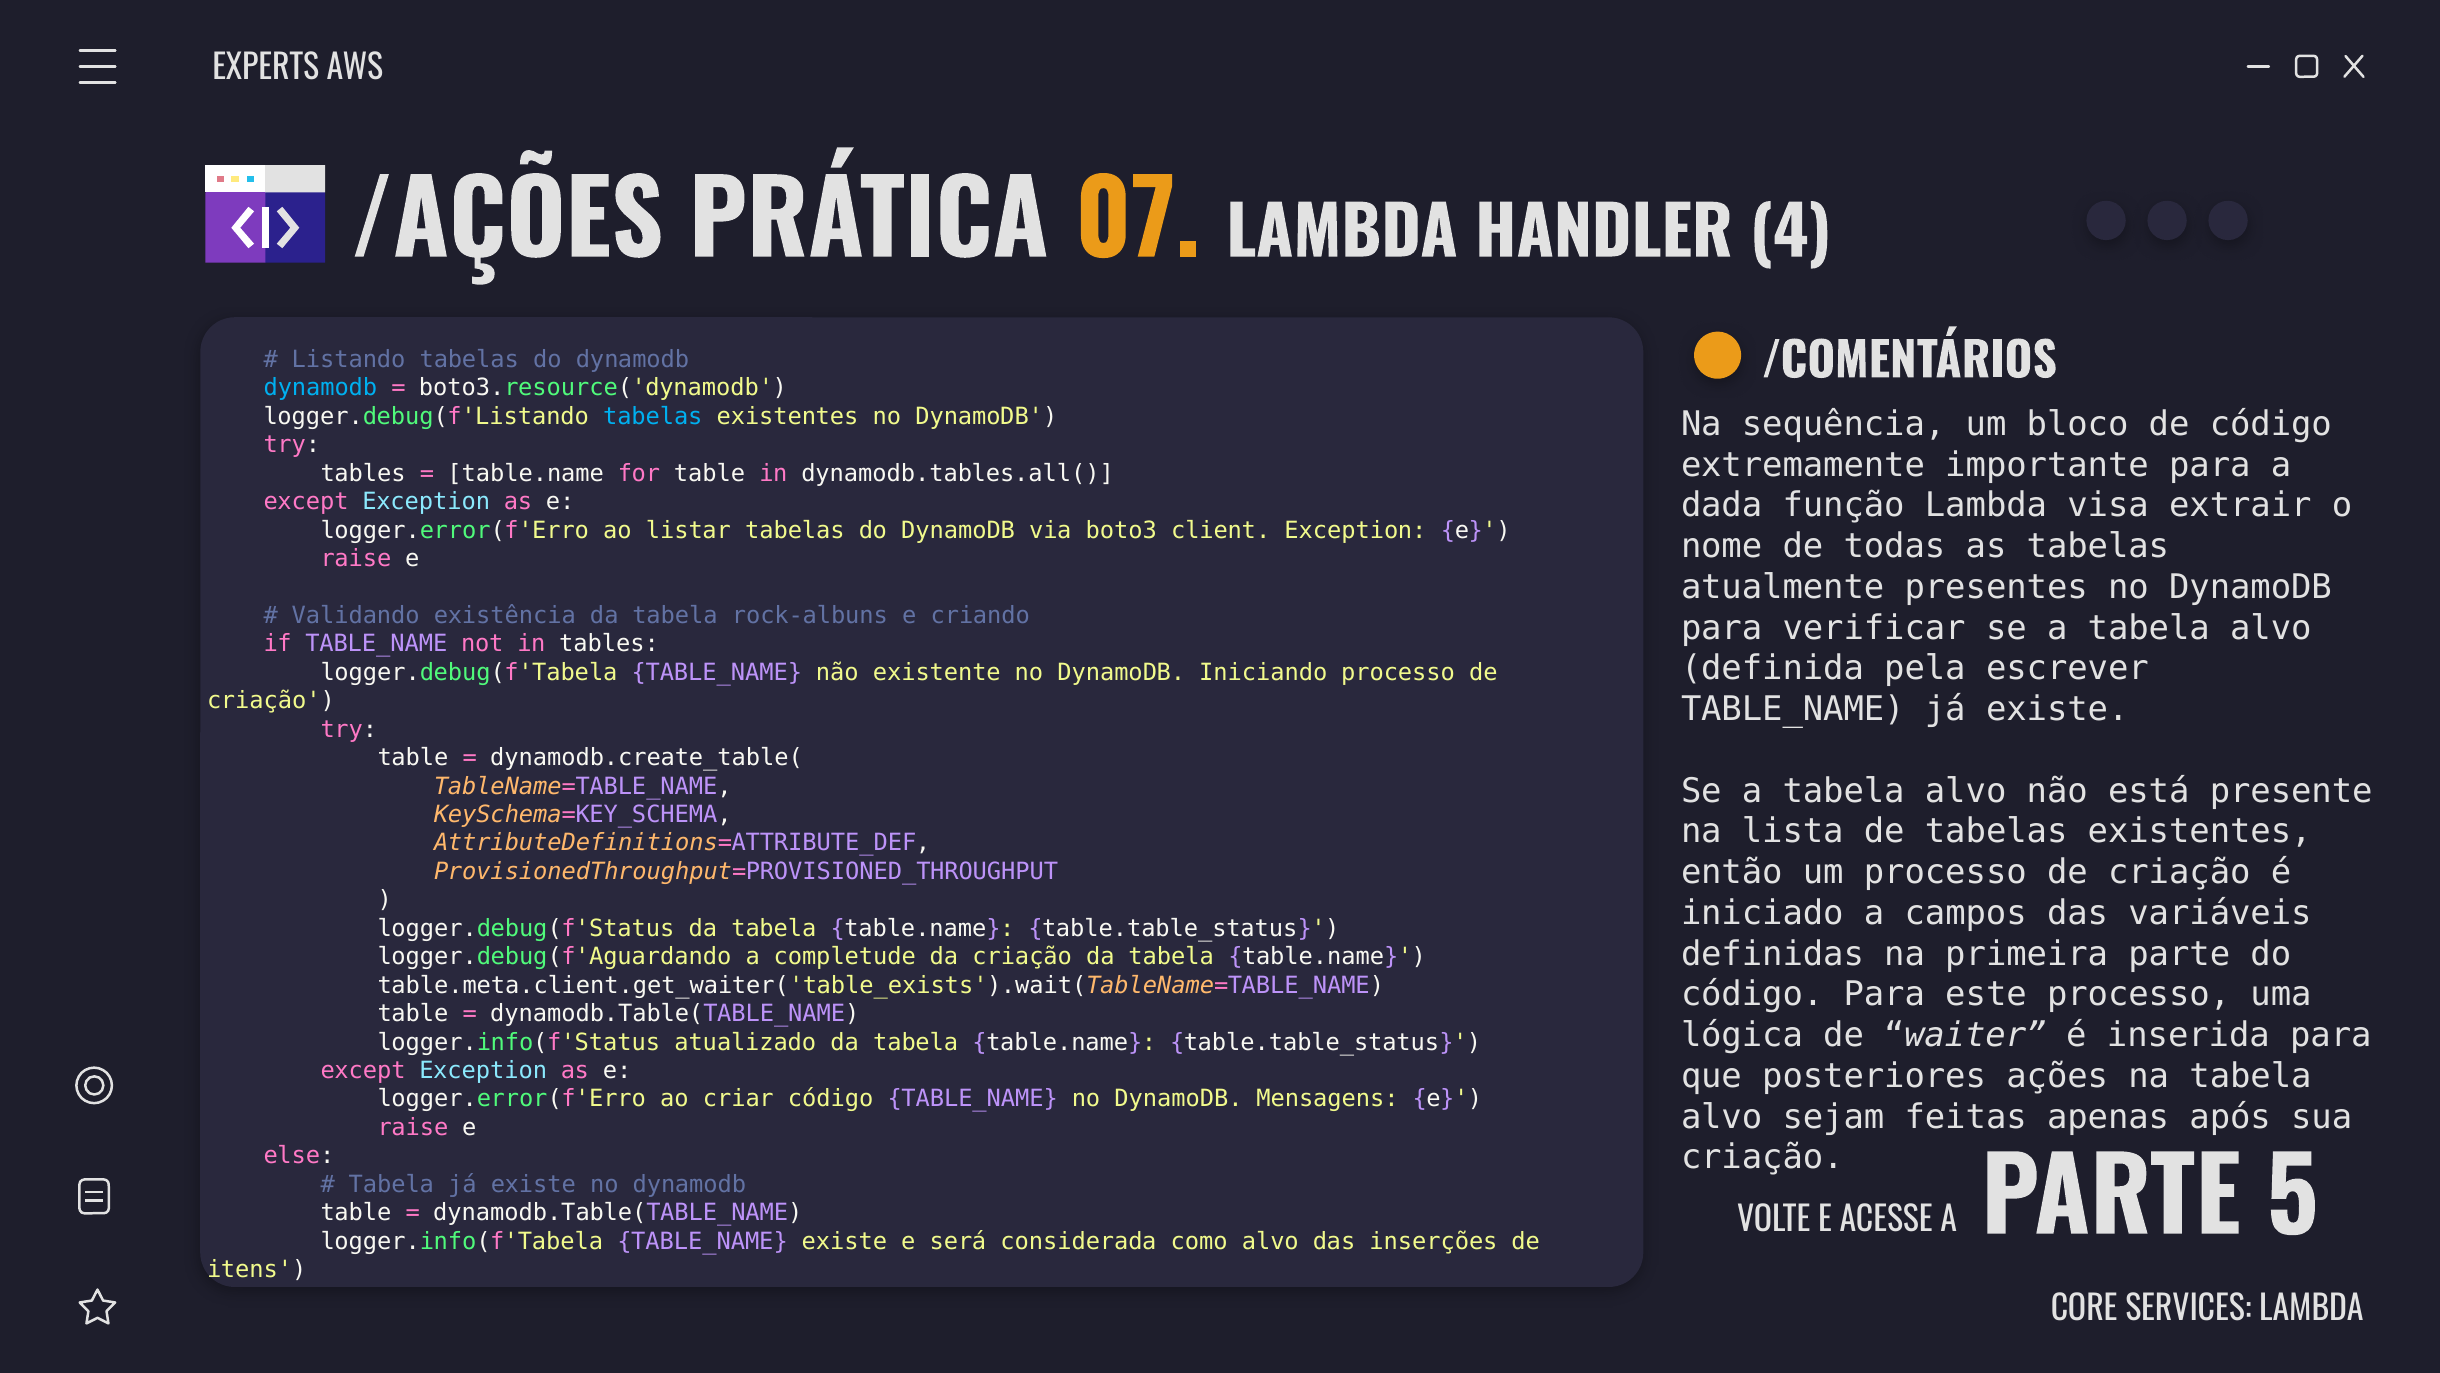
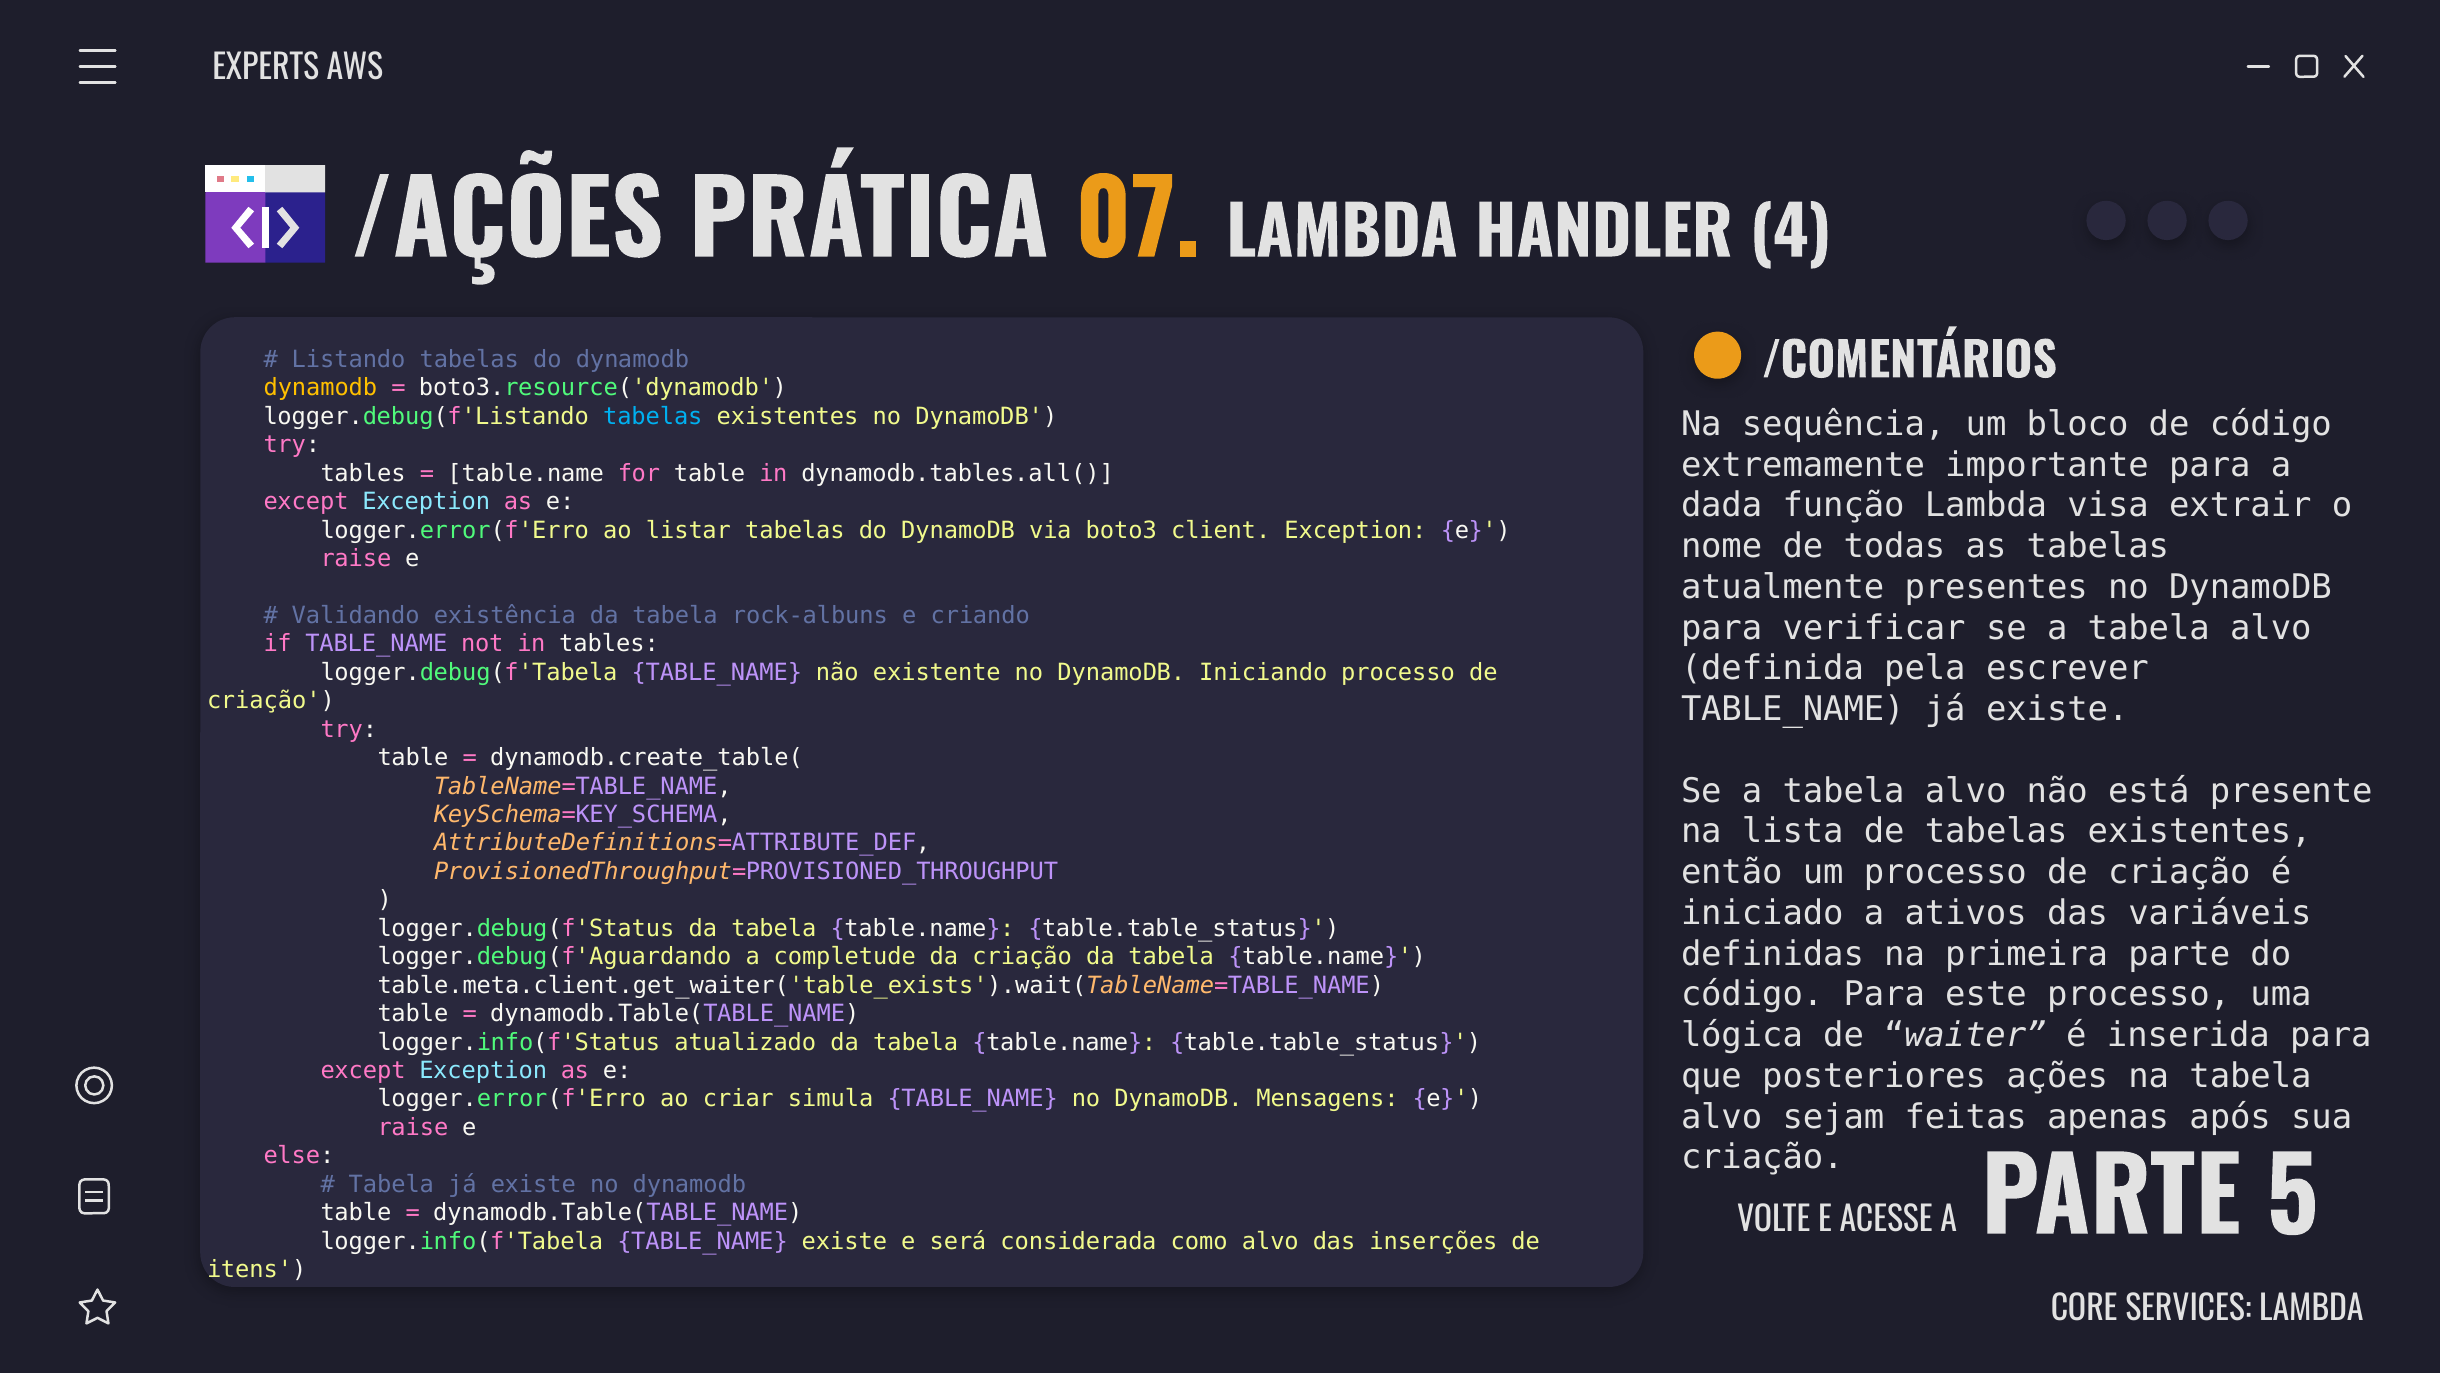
dynamodb colour: light blue -> yellow (320, 388)
campos: campos -> ativos (1966, 913)
criar código: código -> simula (831, 1099)
